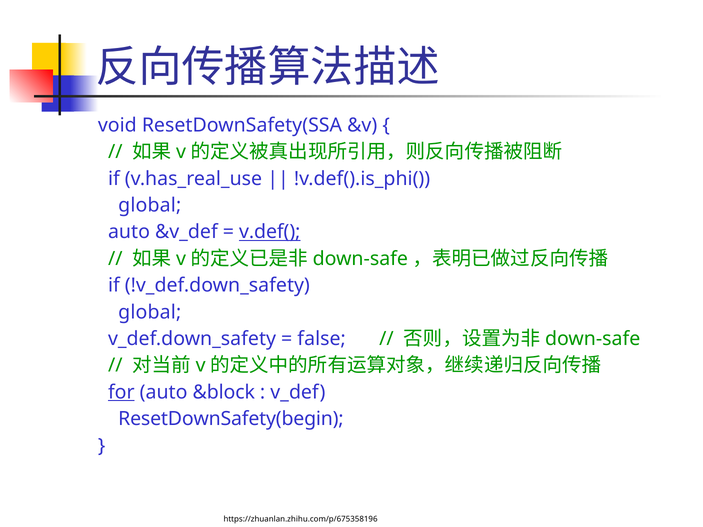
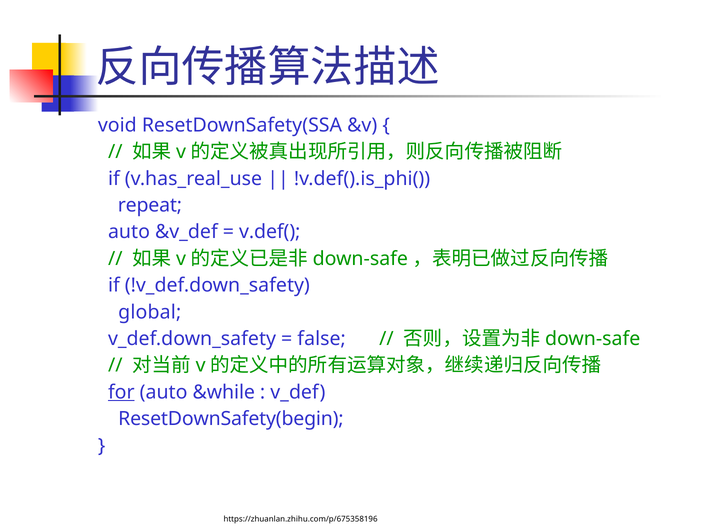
global: global -> repeat (150, 205)
v.def( underline: present -> none (270, 232)
&block: &block -> &while (224, 392)
